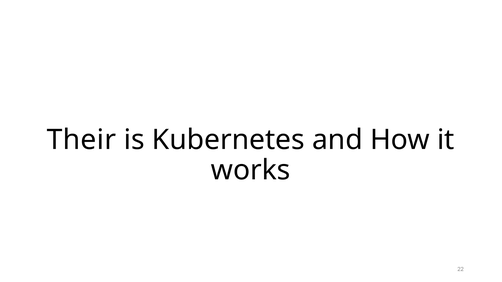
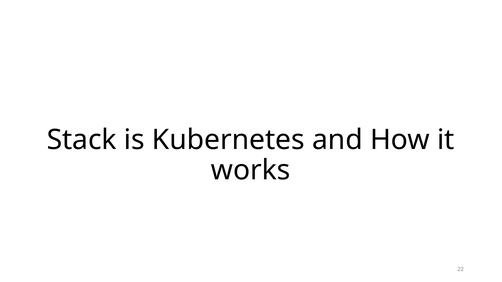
Their: Their -> Stack (82, 140)
